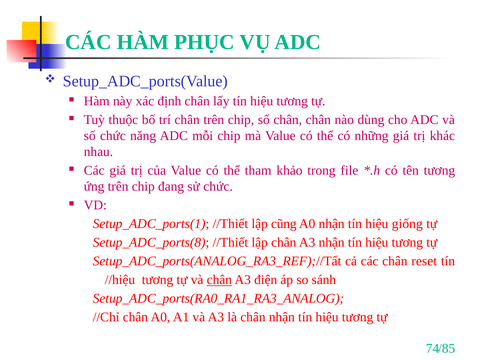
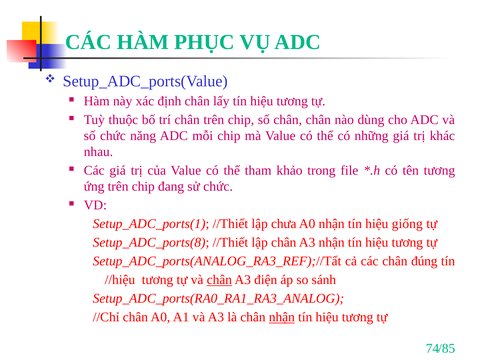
cũng: cũng -> chưa (284, 224)
reset: reset -> đúng (424, 261)
nhận underline: none -> present (282, 317)
